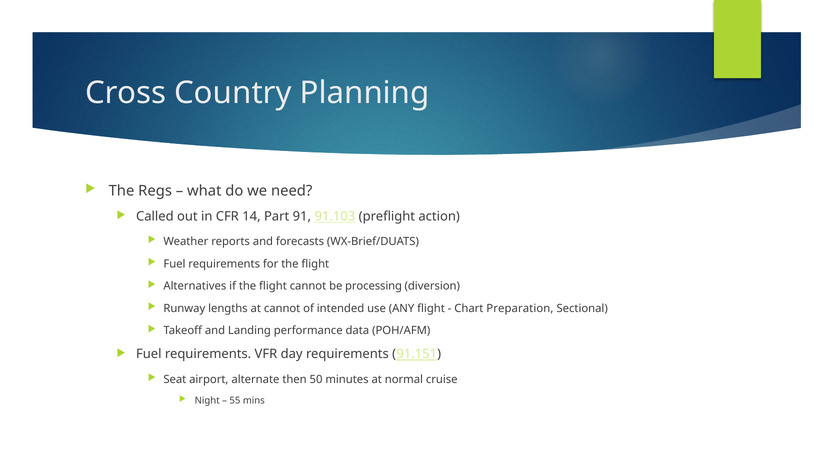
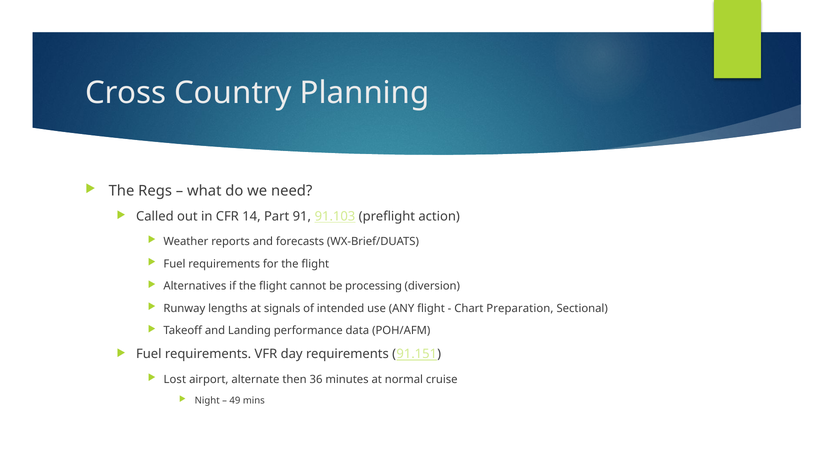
at cannot: cannot -> signals (282, 309)
Seat: Seat -> Lost (175, 380)
50: 50 -> 36 (316, 380)
55: 55 -> 49 (235, 401)
